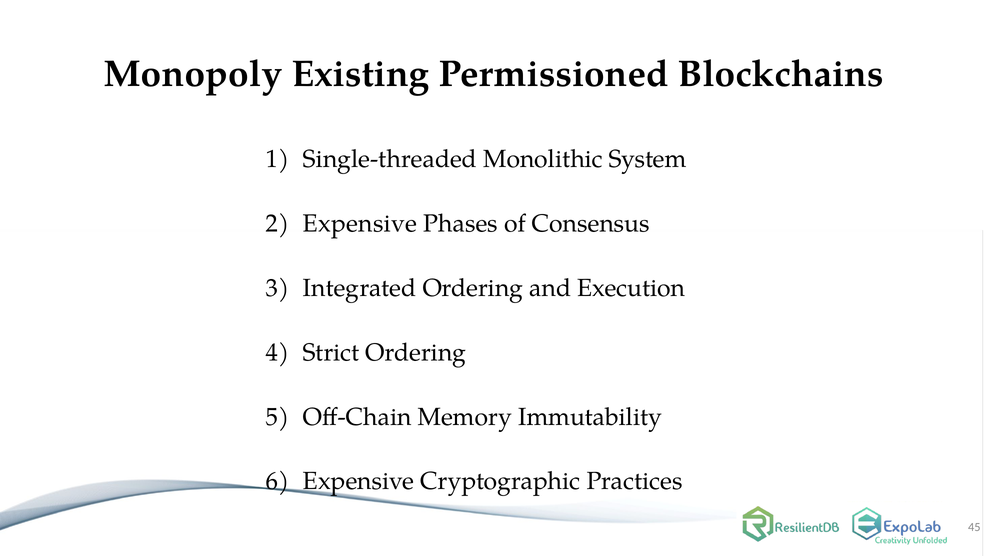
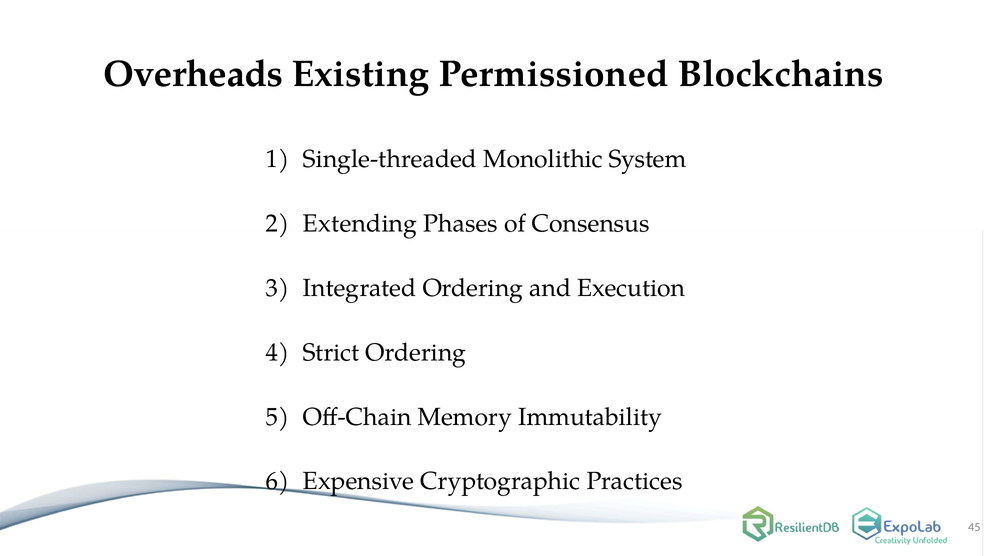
Monopoly: Monopoly -> Overheads (193, 74)
Expensive: Expensive -> Extending (360, 223)
